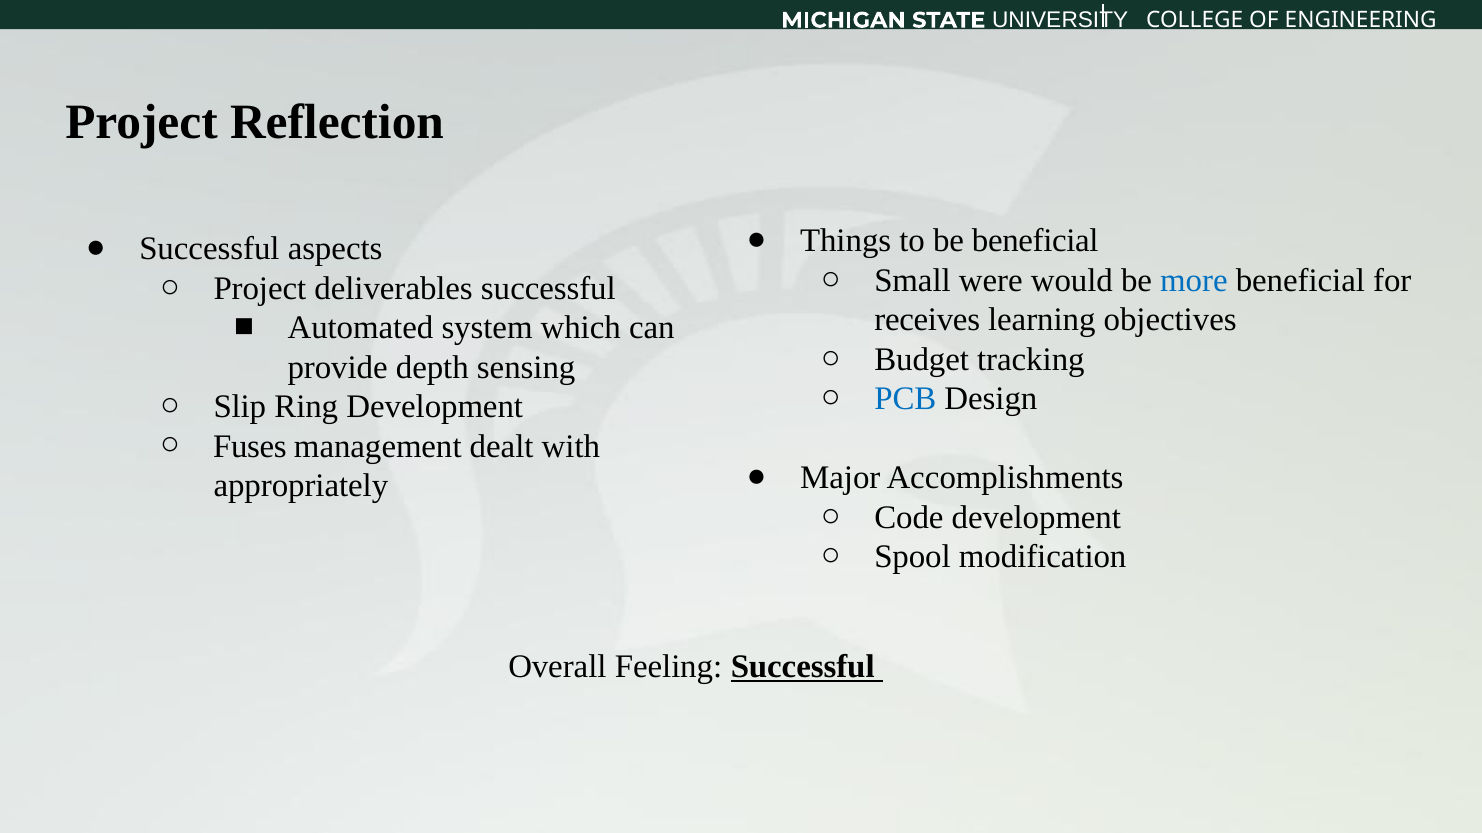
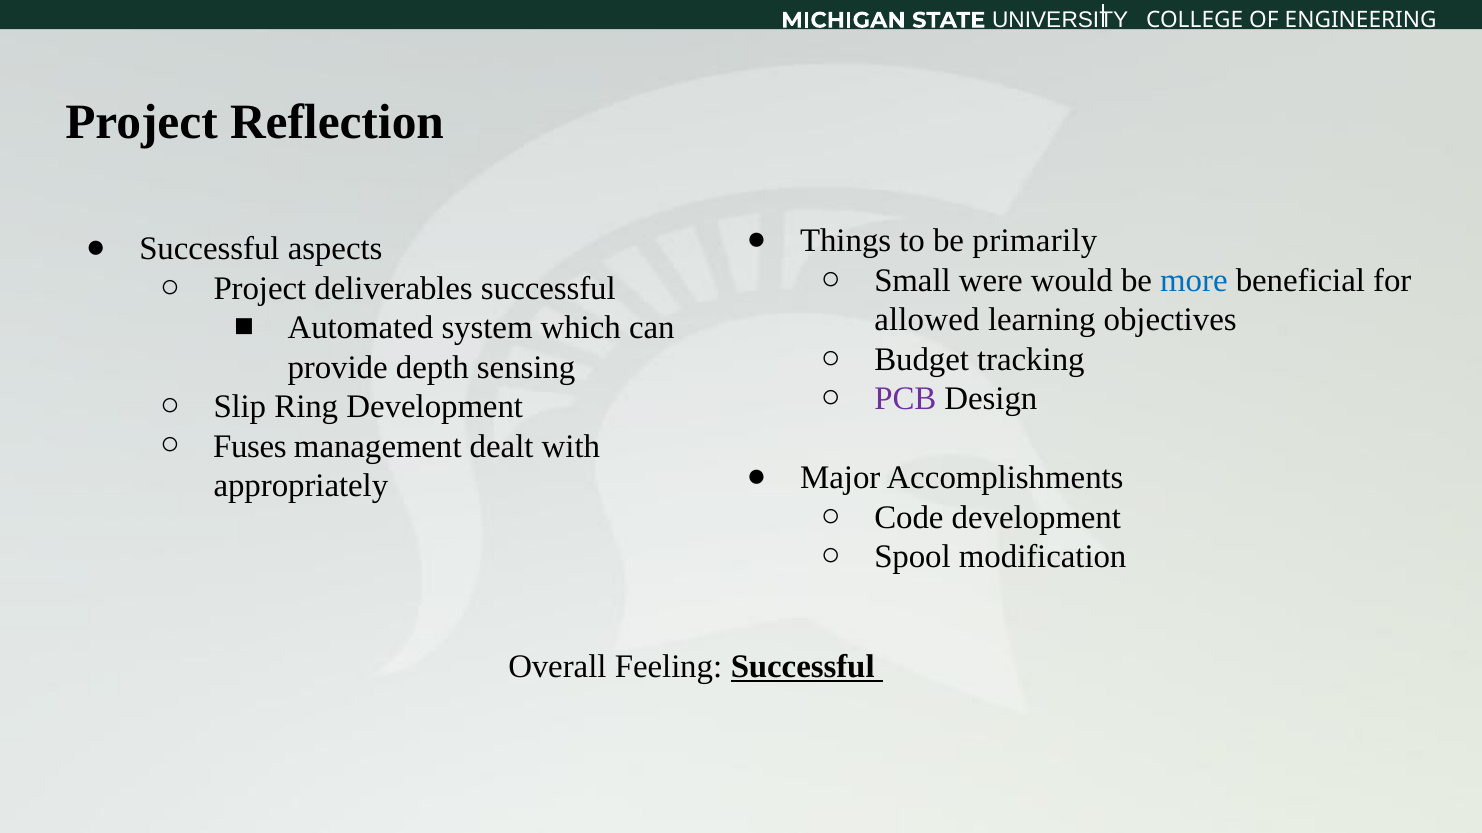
be beneficial: beneficial -> primarily (1035, 241)
receives: receives -> allowed (927, 320)
PCB colour: blue -> purple (905, 399)
